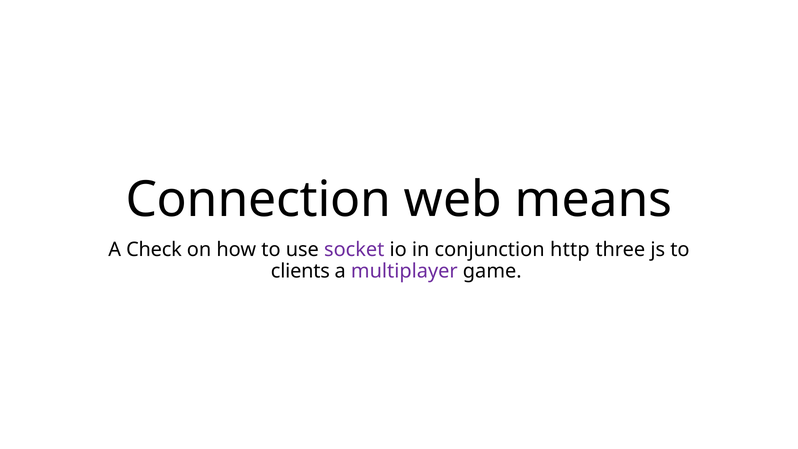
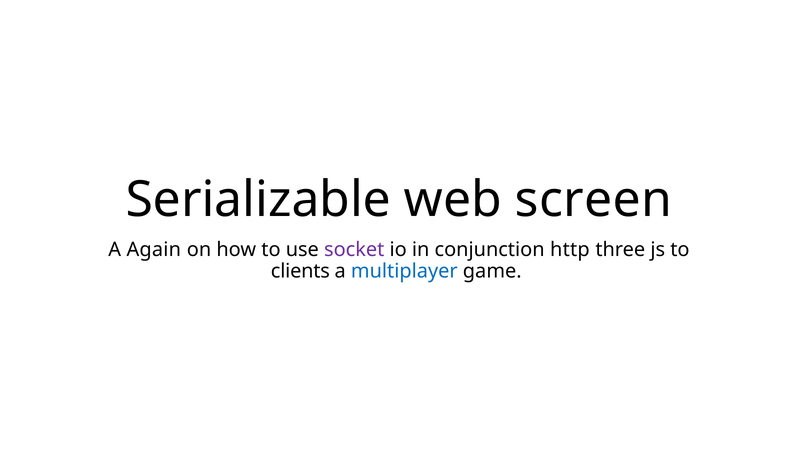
Connection: Connection -> Serializable (258, 199)
means: means -> screen (593, 199)
Check: Check -> Again (154, 249)
multiplayer colour: purple -> blue (404, 271)
